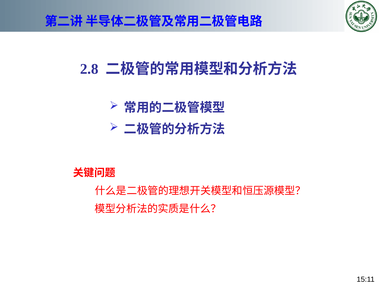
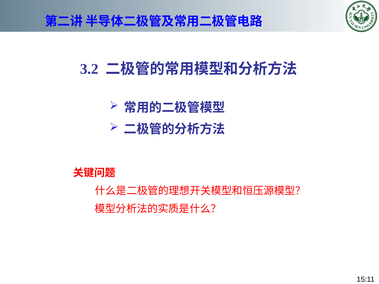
2.8: 2.8 -> 3.2 (89, 69)
